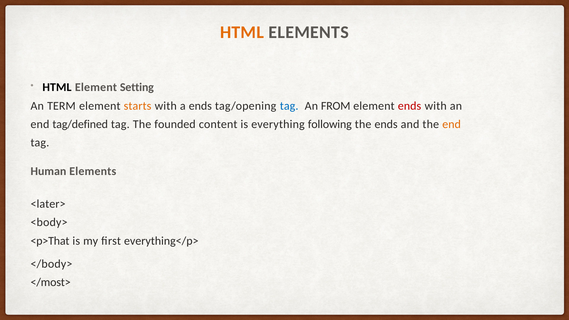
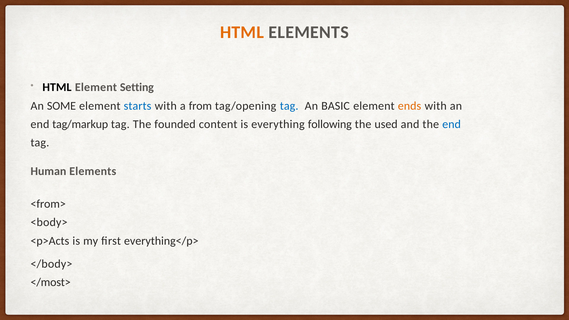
TERM: TERM -> SOME (61, 106)
starts colour: orange -> blue (138, 106)
a ends: ends -> from (200, 106)
FROM: FROM -> BASIC (336, 106)
ends colour: red -> orange (410, 106)
tag/defined: tag/defined -> tag/markup (80, 124)
the ends: ends -> used (386, 124)
end colour: orange -> blue (452, 124)
<later>: <later> -> <from> (48, 204)
<p>That: <p>That -> <p>Acts (50, 241)
